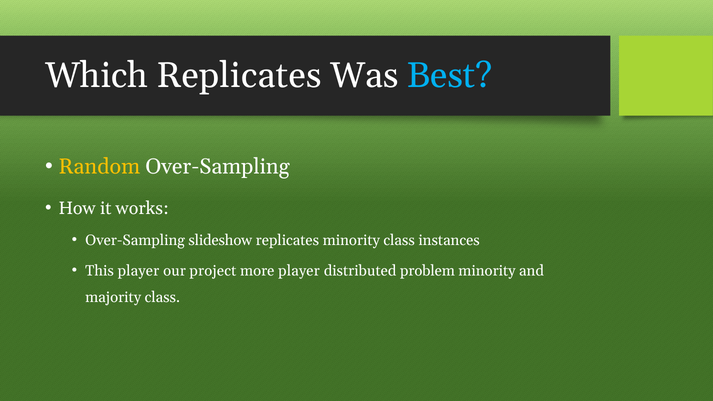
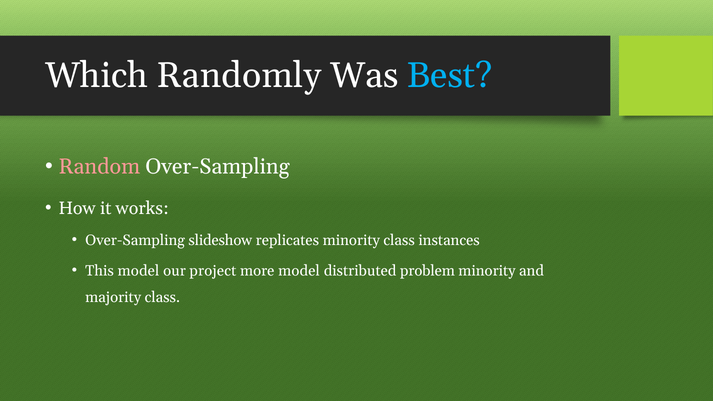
Which Replicates: Replicates -> Randomly (239, 75)
Random colour: yellow -> pink (99, 167)
This player: player -> model (138, 271)
more player: player -> model (299, 271)
